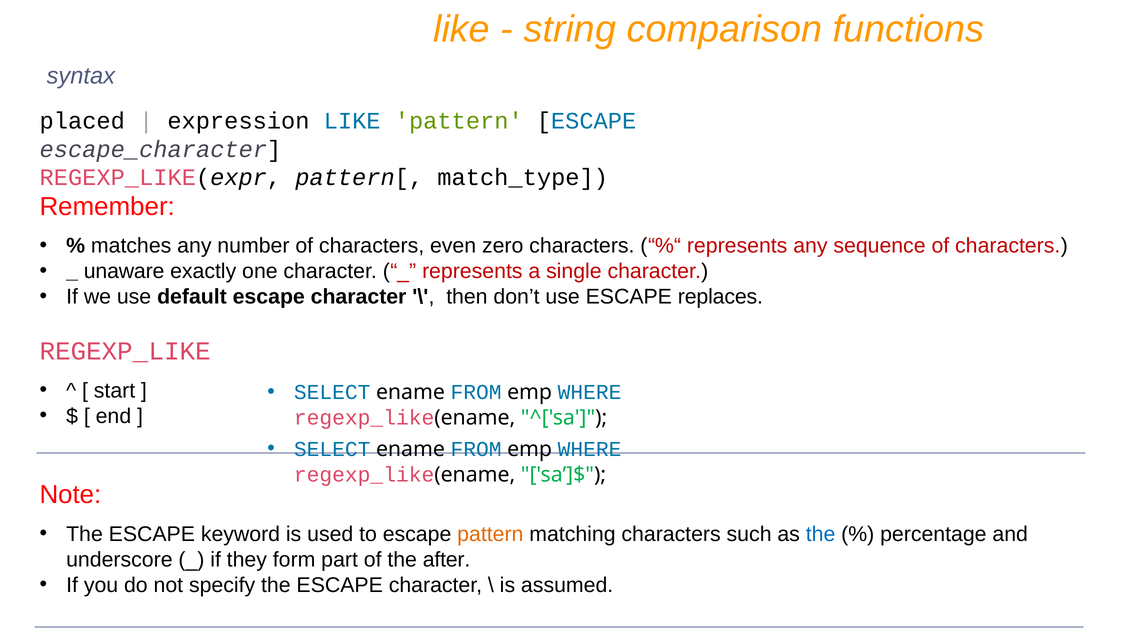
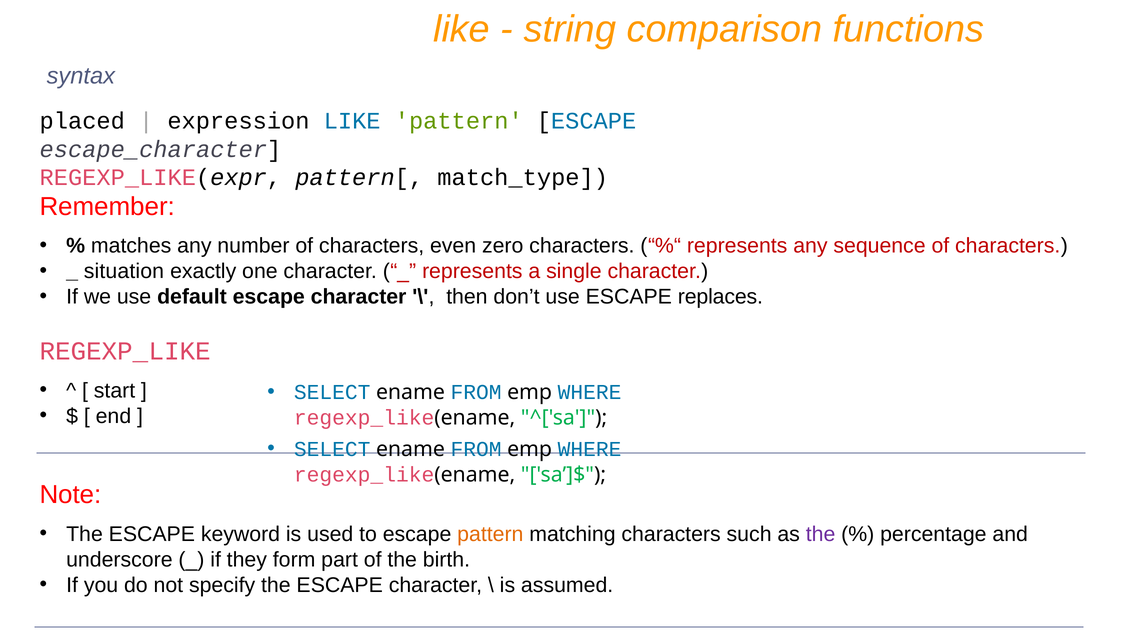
unaware: unaware -> situation (124, 272)
the colour: blue -> purple (821, 534)
after: after -> birth (446, 560)
